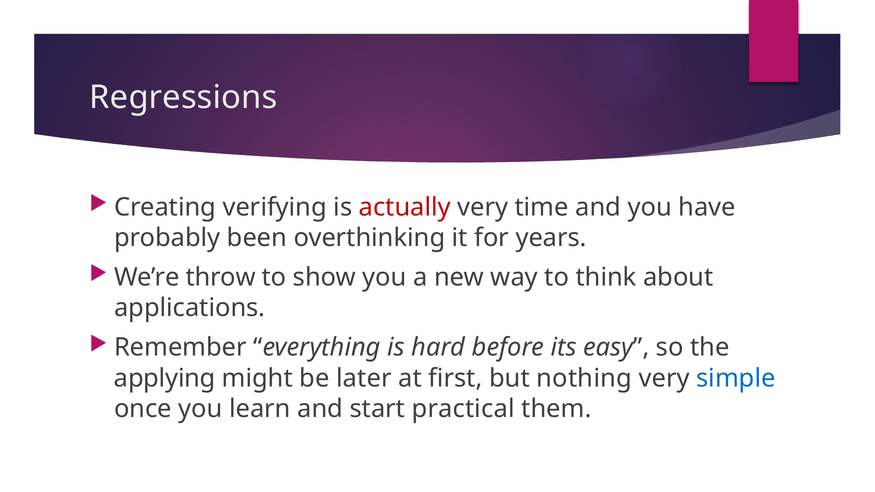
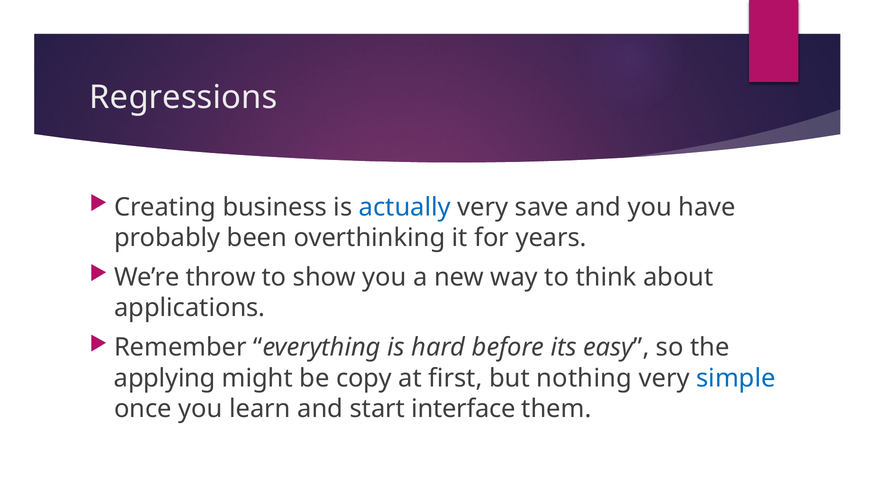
verifying: verifying -> business (275, 207)
actually colour: red -> blue (405, 207)
time: time -> save (542, 207)
later: later -> copy (364, 378)
practical: practical -> interface (463, 409)
